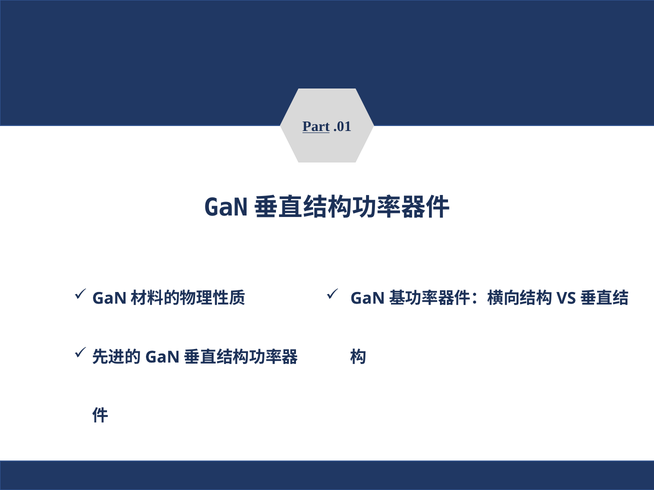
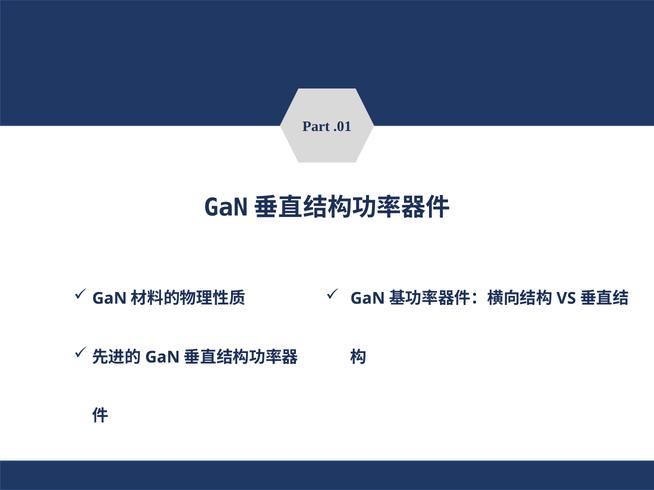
Part underline: present -> none (316, 127)
